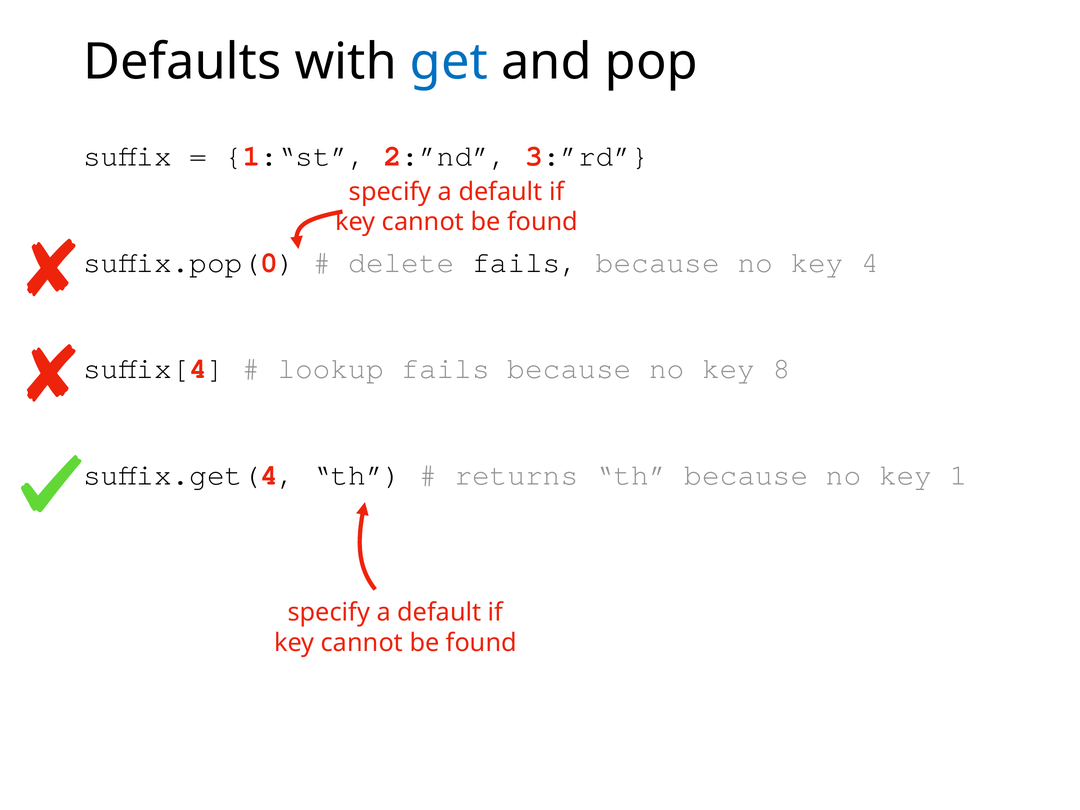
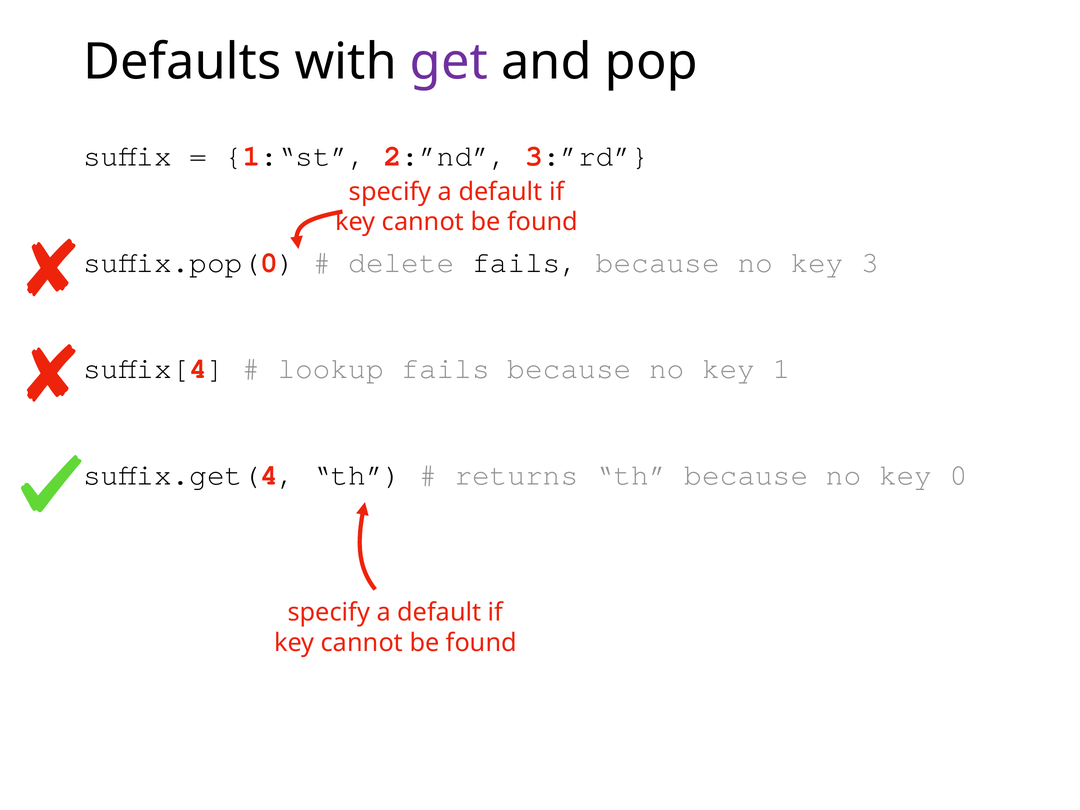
get colour: blue -> purple (449, 62)
4: 4 -> 3 (870, 262)
8: 8 -> 1 (782, 369)
1: 1 -> 0 (959, 475)
